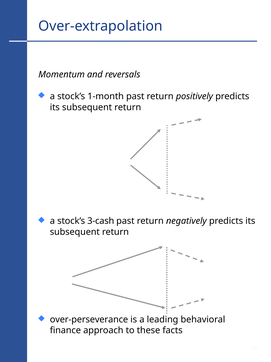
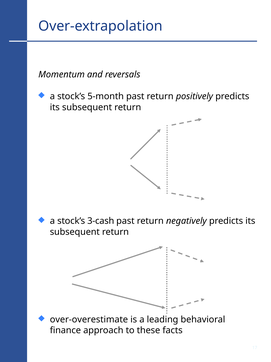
1-month: 1-month -> 5-month (106, 96)
over-perseverance: over-perseverance -> over-overestimate (89, 319)
